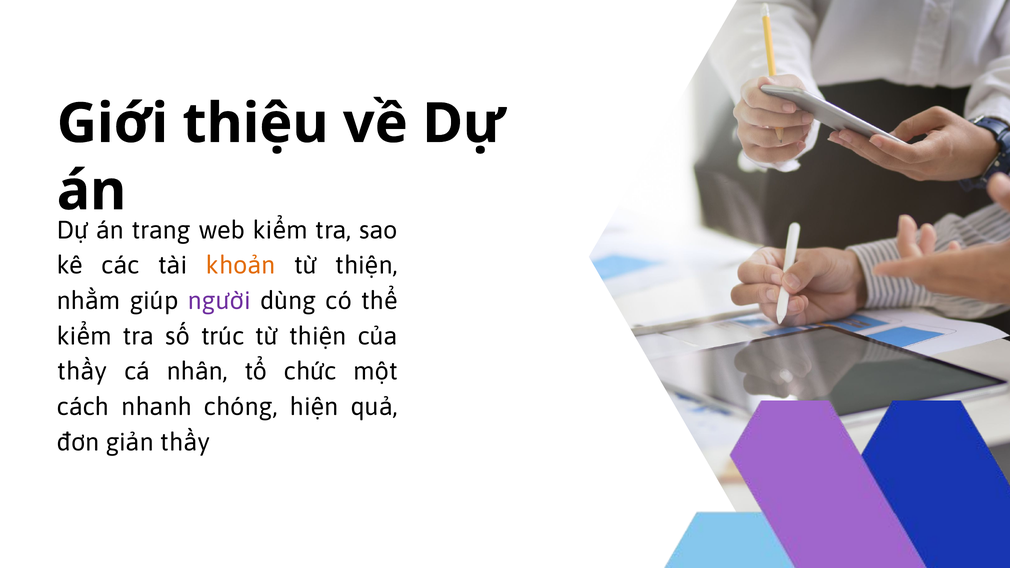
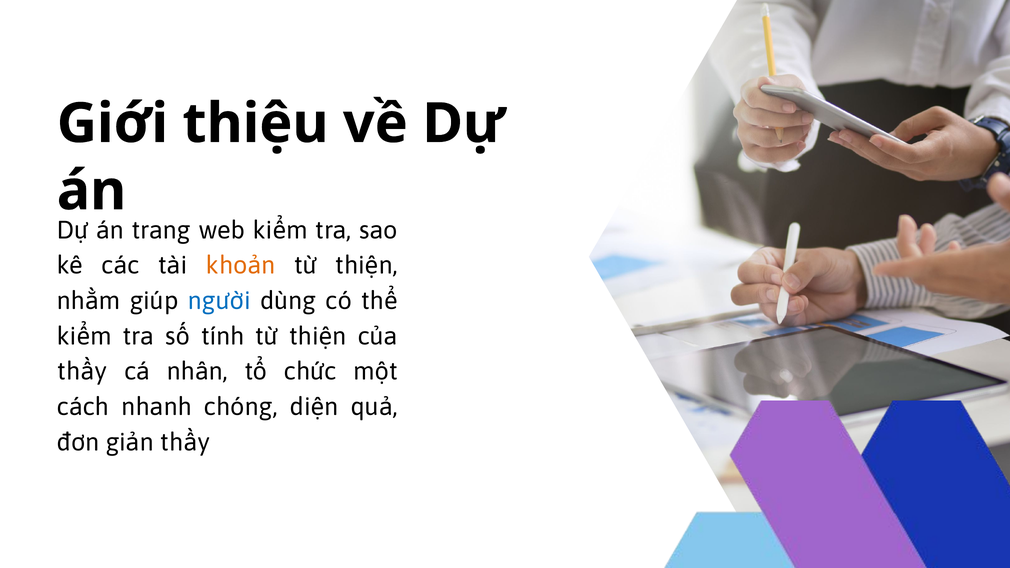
người colour: purple -> blue (219, 301)
trúc: trúc -> tính (223, 336)
hiện: hiện -> diện (314, 407)
